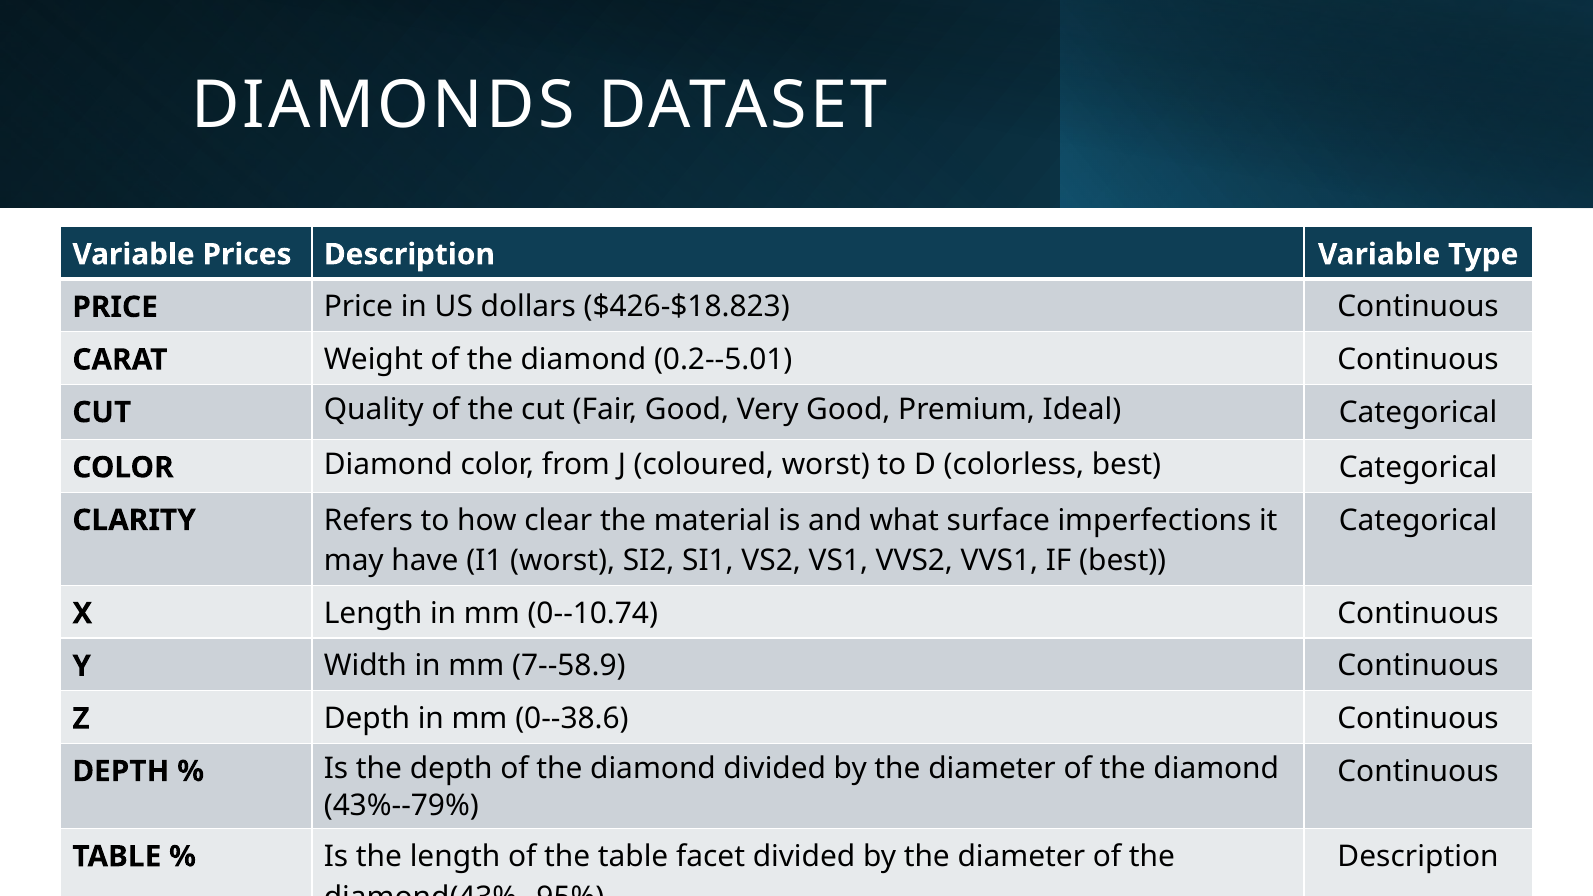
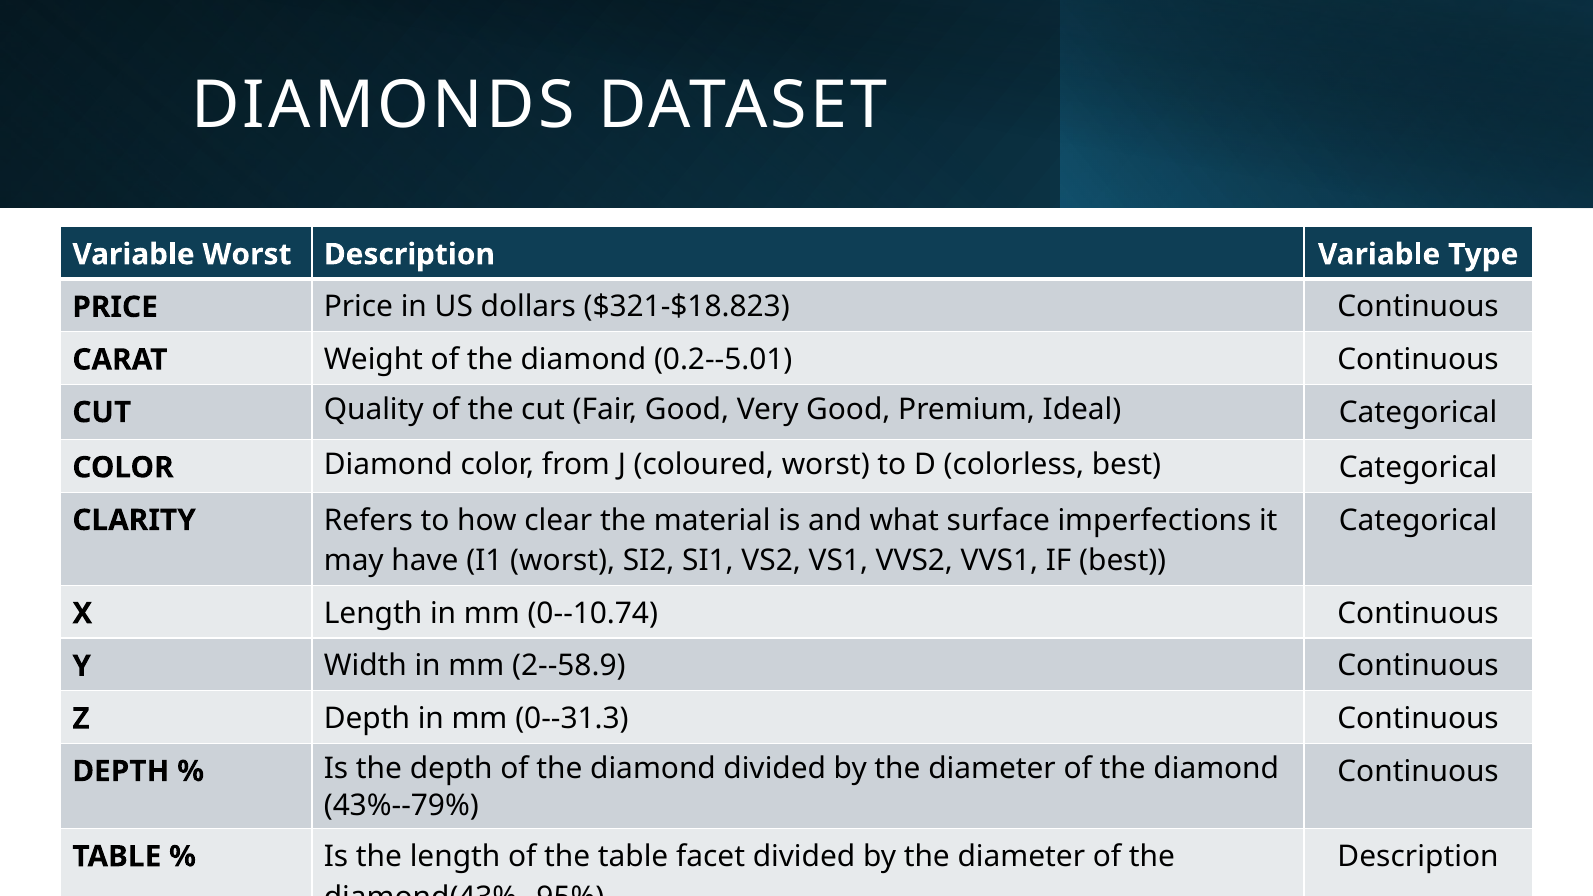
Variable Prices: Prices -> Worst (247, 254)
$426-$18.823: $426-$18.823 -> $321-$18.823 (687, 307)
7--58.9: 7--58.9 -> 2--58.9 (569, 666)
0--38.6: 0--38.6 -> 0--31.3 (572, 719)
